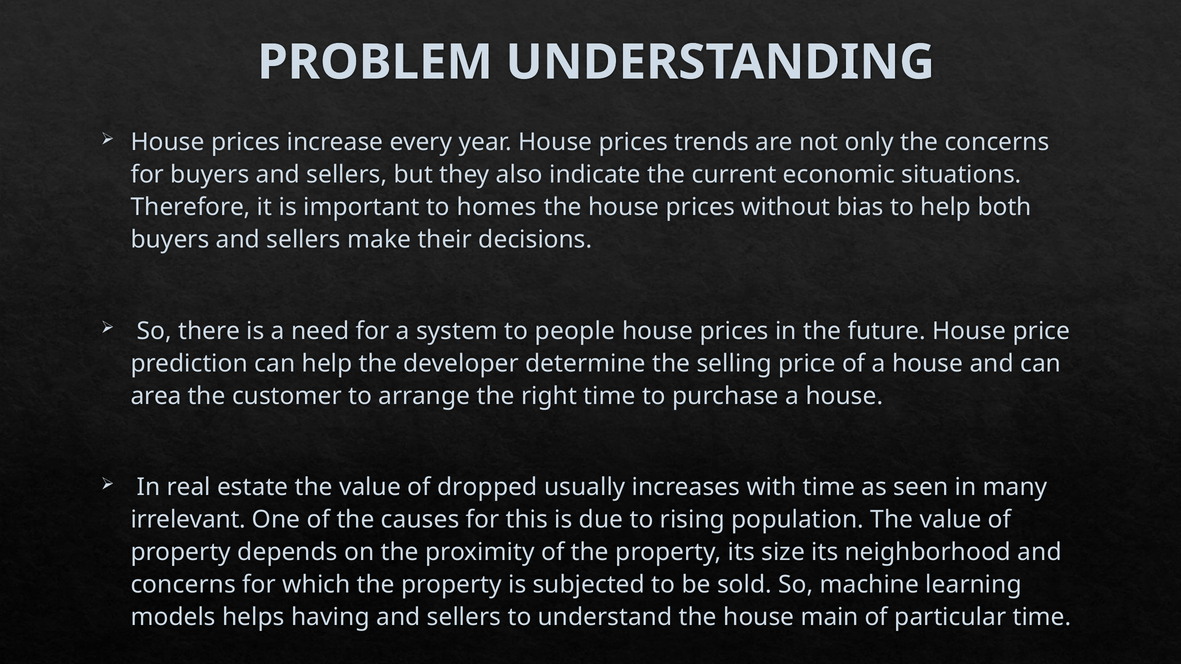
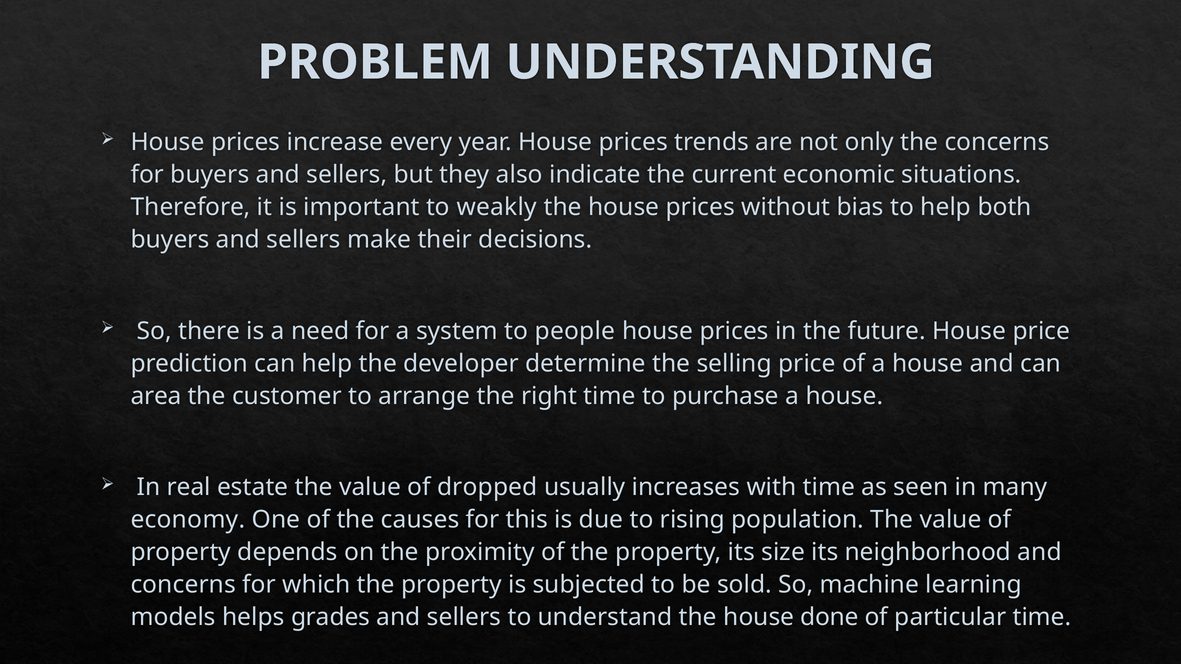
homes: homes -> weakly (497, 207)
irrelevant: irrelevant -> economy (188, 520)
having: having -> grades (331, 617)
main: main -> done (830, 617)
